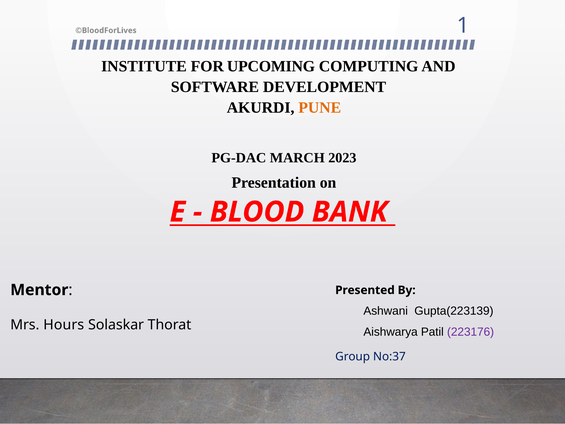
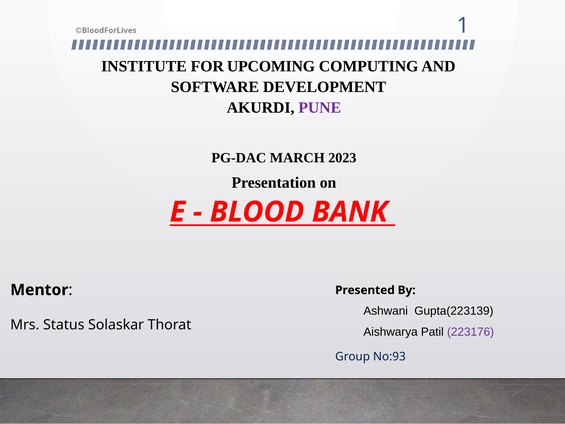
PUNE colour: orange -> purple (320, 108)
Hours: Hours -> Status (64, 325)
No:37: No:37 -> No:93 (389, 357)
